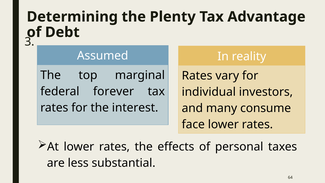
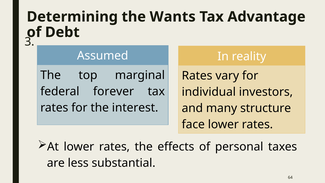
Plenty: Plenty -> Wants (173, 17)
consume: consume -> structure (266, 108)
